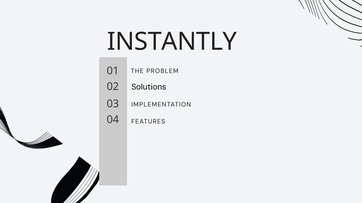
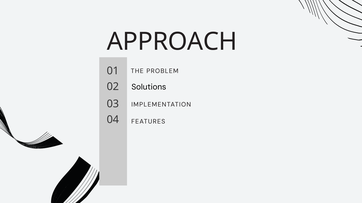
INSTANTLY: INSTANTLY -> APPROACH (172, 42)
